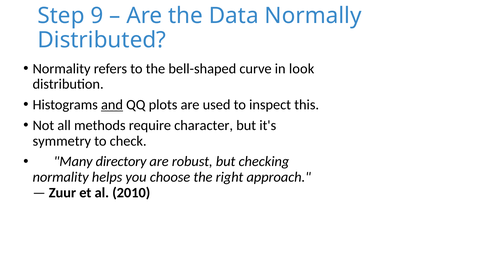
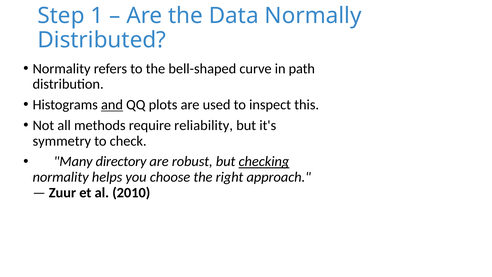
9: 9 -> 1 (97, 16)
look: look -> path (302, 69)
character: character -> reliability (204, 125)
checking underline: none -> present (264, 161)
